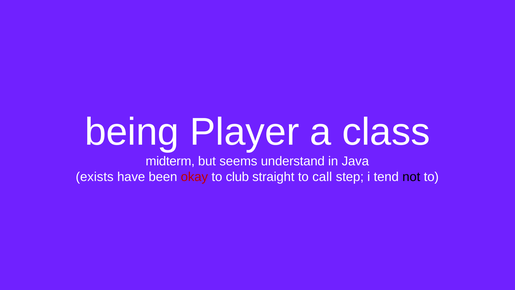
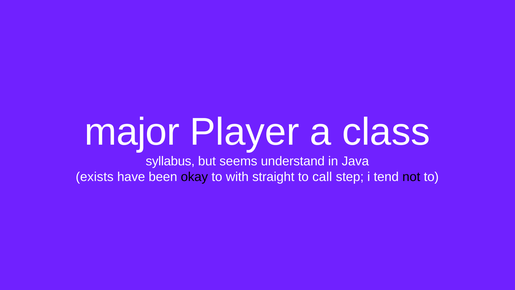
being: being -> major (132, 132)
midterm: midterm -> syllabus (170, 161)
okay colour: red -> black (194, 177)
club: club -> with (237, 177)
